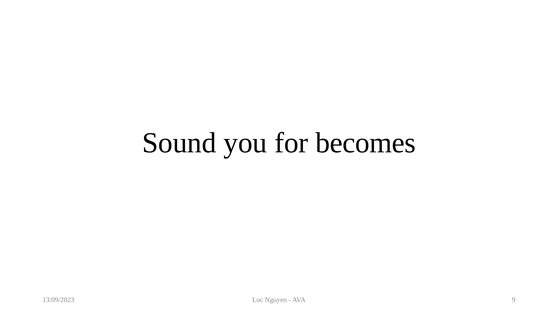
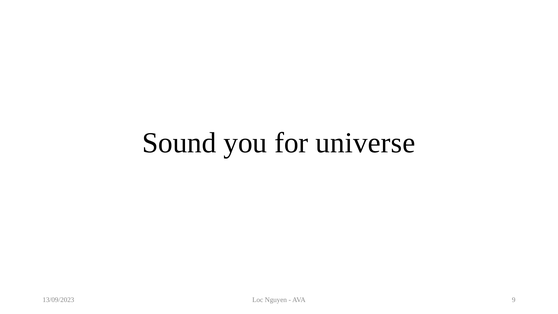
becomes: becomes -> universe (365, 143)
